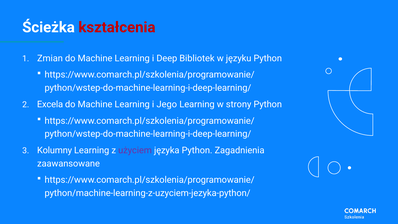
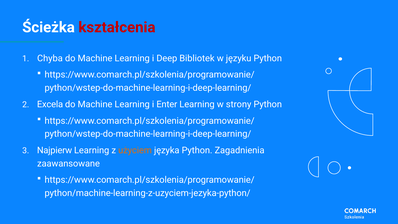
Zmian: Zmian -> Chyba (50, 58)
Jego: Jego -> Enter (167, 104)
Kolumny: Kolumny -> Najpierw (55, 150)
użyciem colour: purple -> orange (135, 150)
